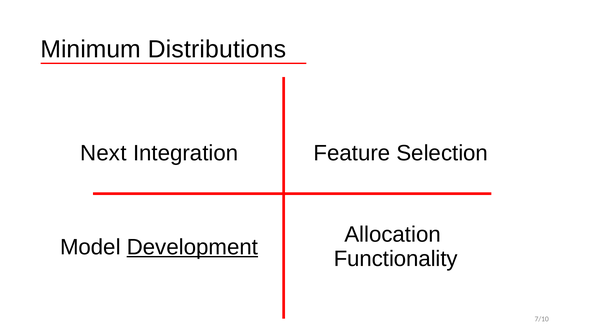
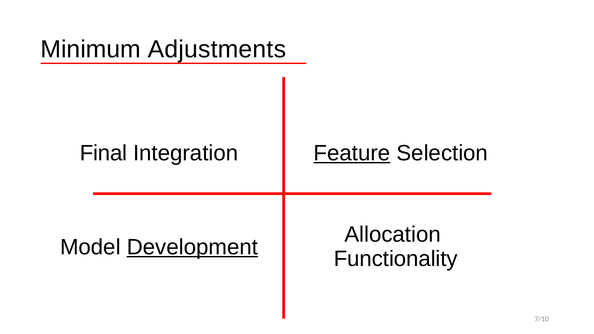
Distributions: Distributions -> Adjustments (217, 49)
Next: Next -> Final (104, 153)
Feature underline: none -> present (352, 153)
